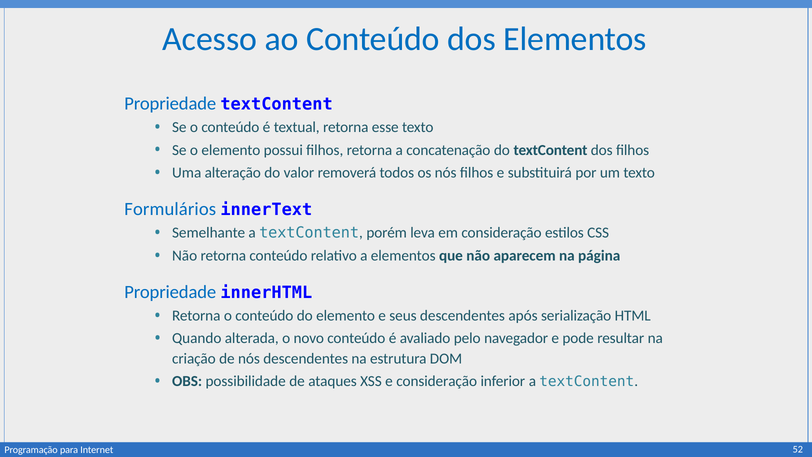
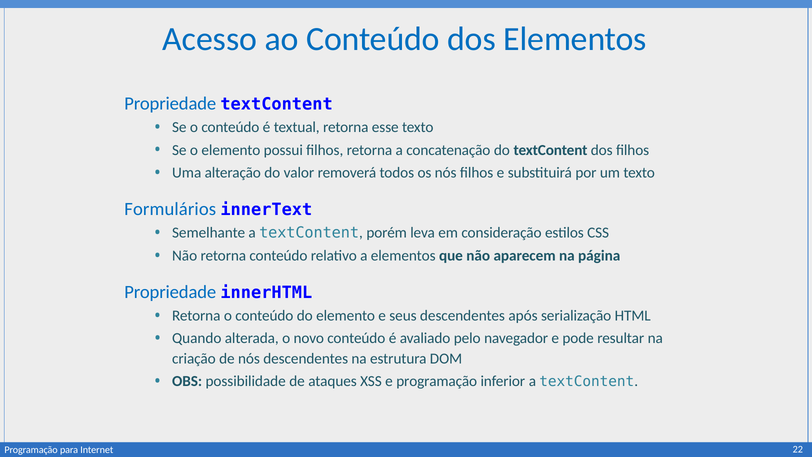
e consideração: consideração -> programação (437, 381)
52: 52 -> 22 (798, 449)
